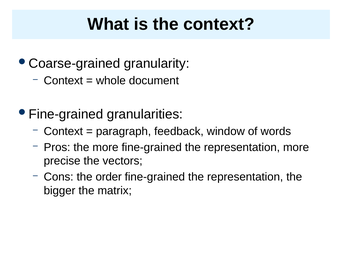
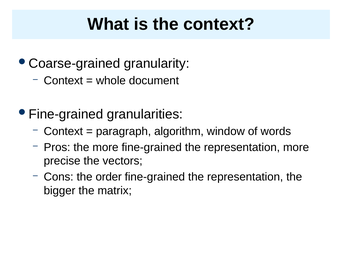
feedback: feedback -> algorithm (179, 131)
